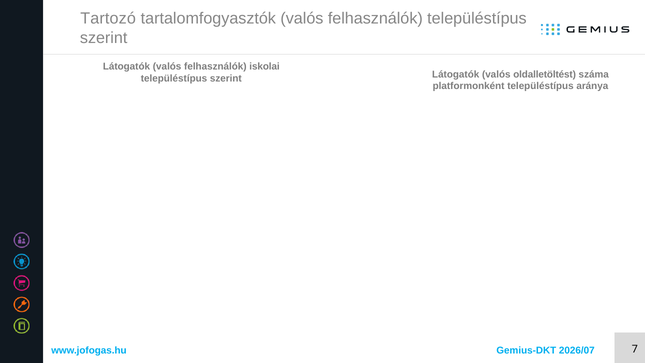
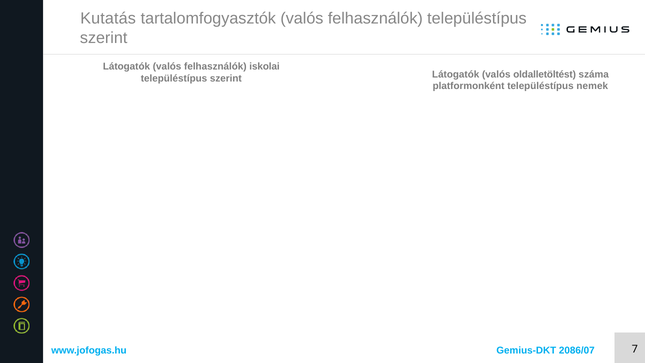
Tartozó: Tartozó -> Kutatás (108, 19)
aránya: aránya -> nemek (592, 86)
2026/07: 2026/07 -> 2086/07 (577, 350)
